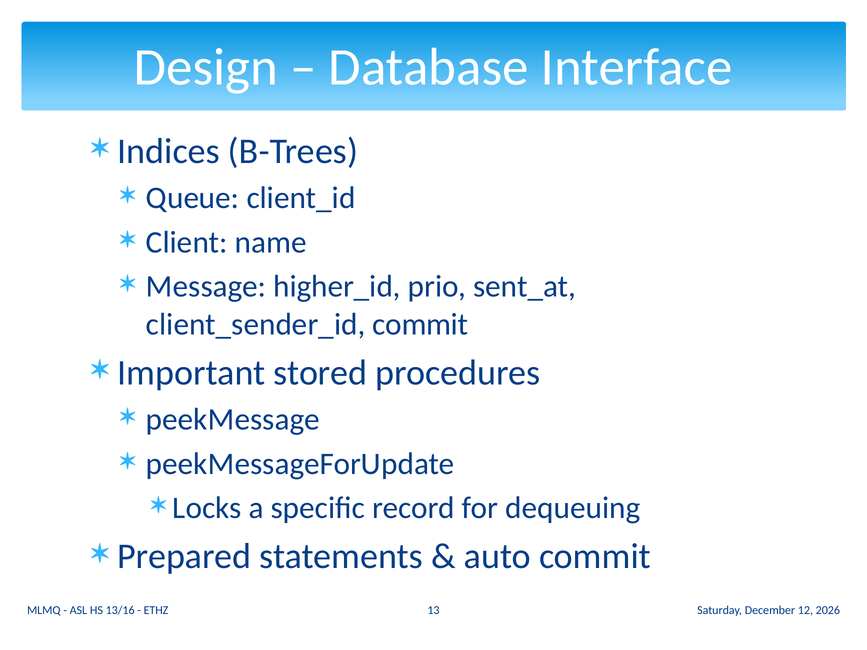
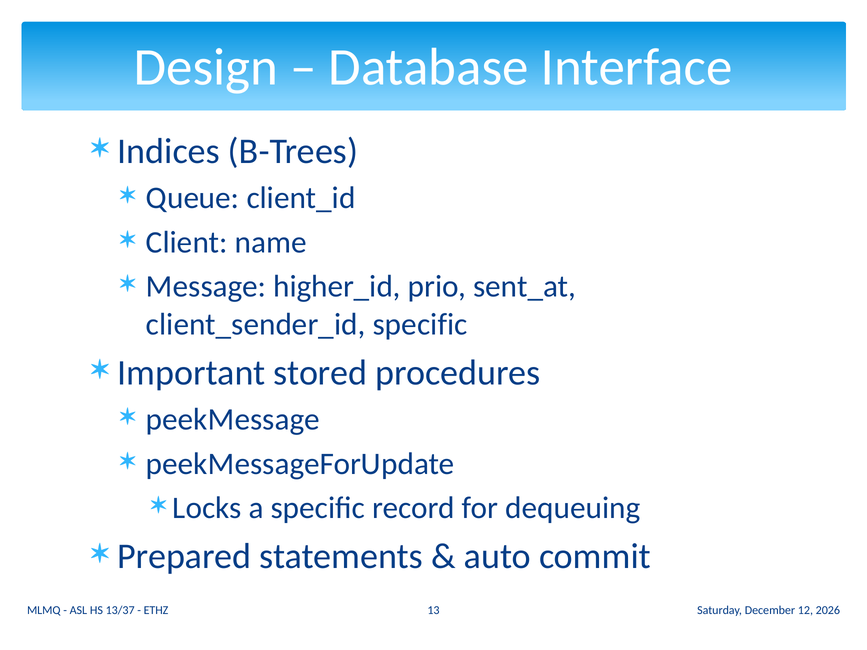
client_sender_id commit: commit -> specific (420, 324)
13/16: 13/16 -> 13/37 (120, 611)
